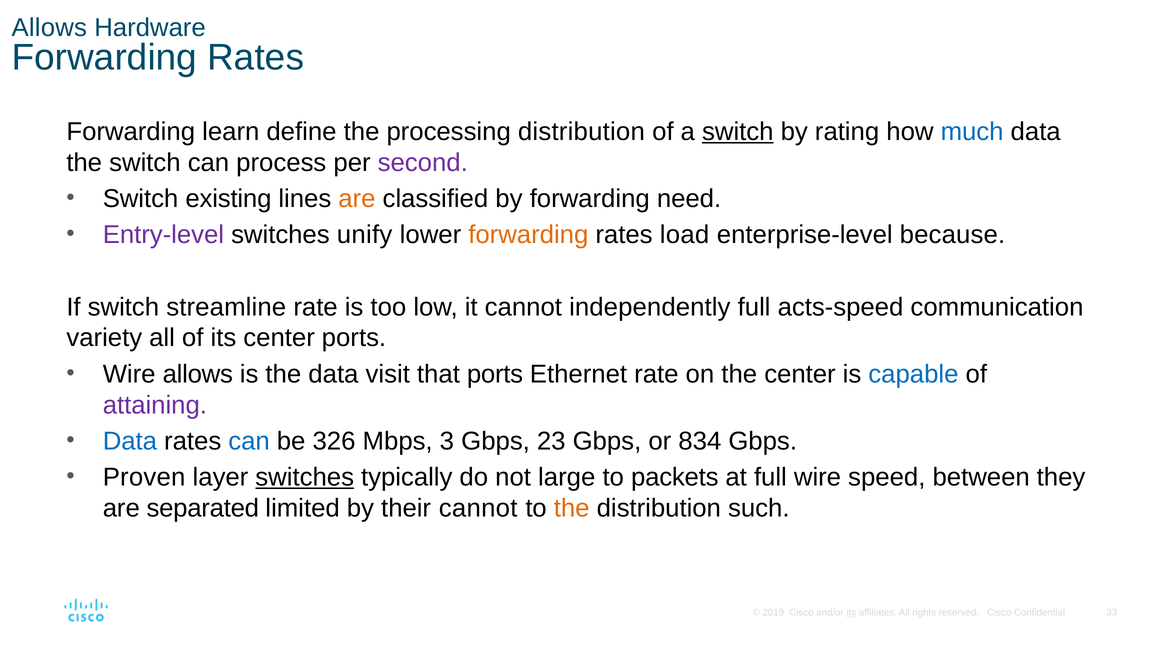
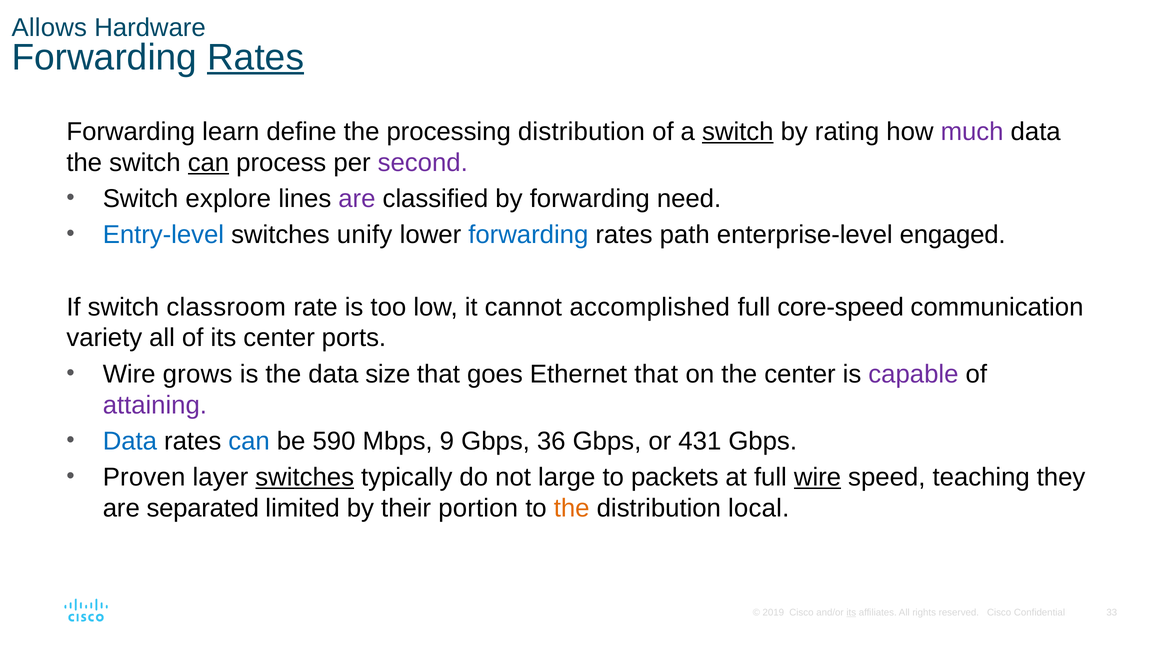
Rates underline: none -> present (256, 57)
much colour: blue -> purple (972, 132)
can underline: none -> present (208, 163)
existing: existing -> explore (228, 199)
are colour: orange -> purple (357, 199)
Entry-level colour: purple -> blue (163, 235)
forwarding colour: orange -> blue (528, 235)
load: load -> path (685, 235)
because: because -> engaged (953, 235)
streamline: streamline -> classroom (226, 307)
independently: independently -> accomplished (650, 307)
acts-speed: acts-speed -> core-speed (841, 307)
Wire allows: allows -> grows (198, 374)
visit: visit -> size (388, 374)
that ports: ports -> goes (495, 374)
Ethernet rate: rate -> that (656, 374)
capable colour: blue -> purple (913, 374)
326: 326 -> 590 (334, 441)
3: 3 -> 9 (447, 441)
23: 23 -> 36 (551, 441)
834: 834 -> 431 (700, 441)
wire underline: none -> present (817, 477)
between: between -> teaching (981, 477)
their cannot: cannot -> portion (478, 508)
such: such -> local (759, 508)
